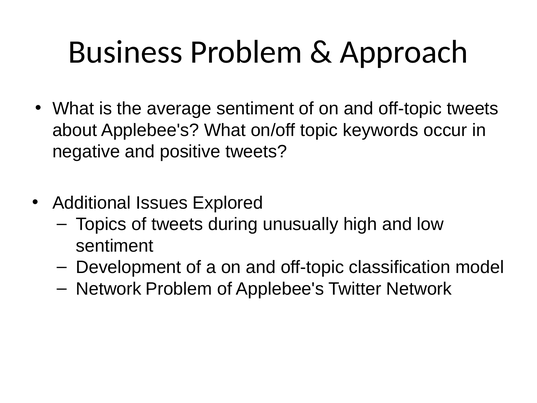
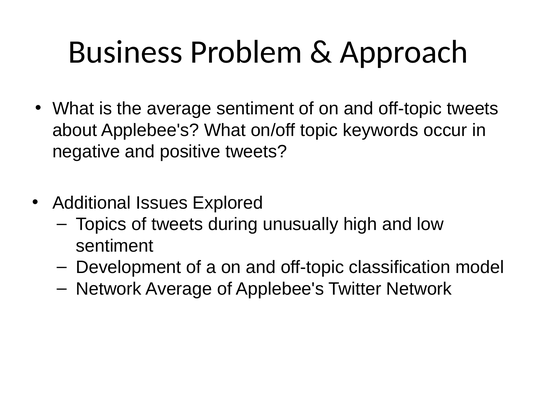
Network Problem: Problem -> Average (179, 289)
